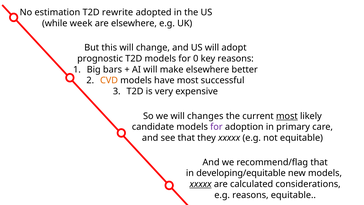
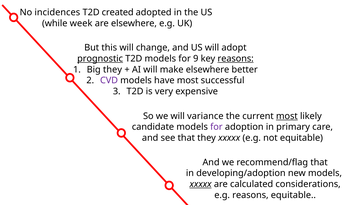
estimation: estimation -> incidences (57, 12)
rewrite: rewrite -> created (118, 12)
prognostic underline: none -> present (100, 59)
0: 0 -> 9 (196, 59)
reasons underline: none -> present (236, 59)
Big bars: bars -> they (113, 69)
CVD colour: orange -> purple (109, 80)
changes: changes -> variance (205, 116)
developing/equitable: developing/equitable -> developing/adoption (241, 173)
